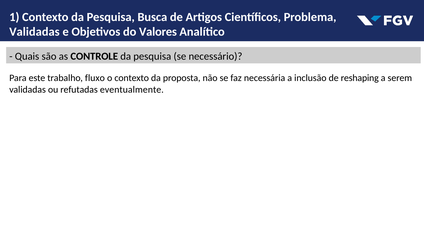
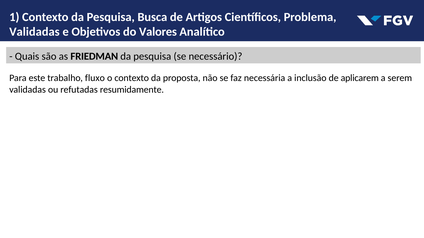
CONTROLE: CONTROLE -> FRIEDMAN (94, 56)
reshaping: reshaping -> aplicarem (360, 78)
eventualmente: eventualmente -> resumidamente (132, 90)
